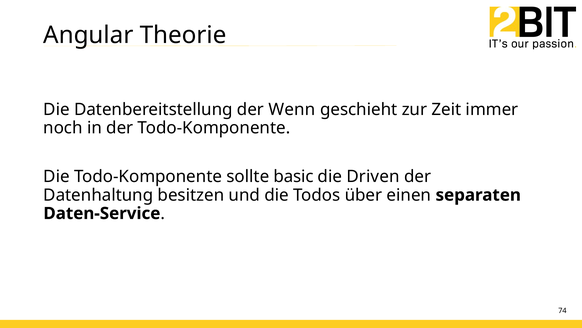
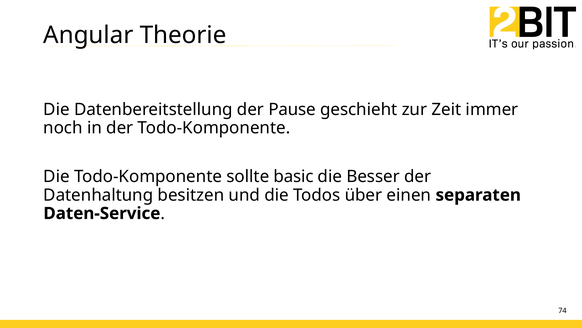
Wenn: Wenn -> Pause (292, 109)
Driven: Driven -> Besser (373, 176)
